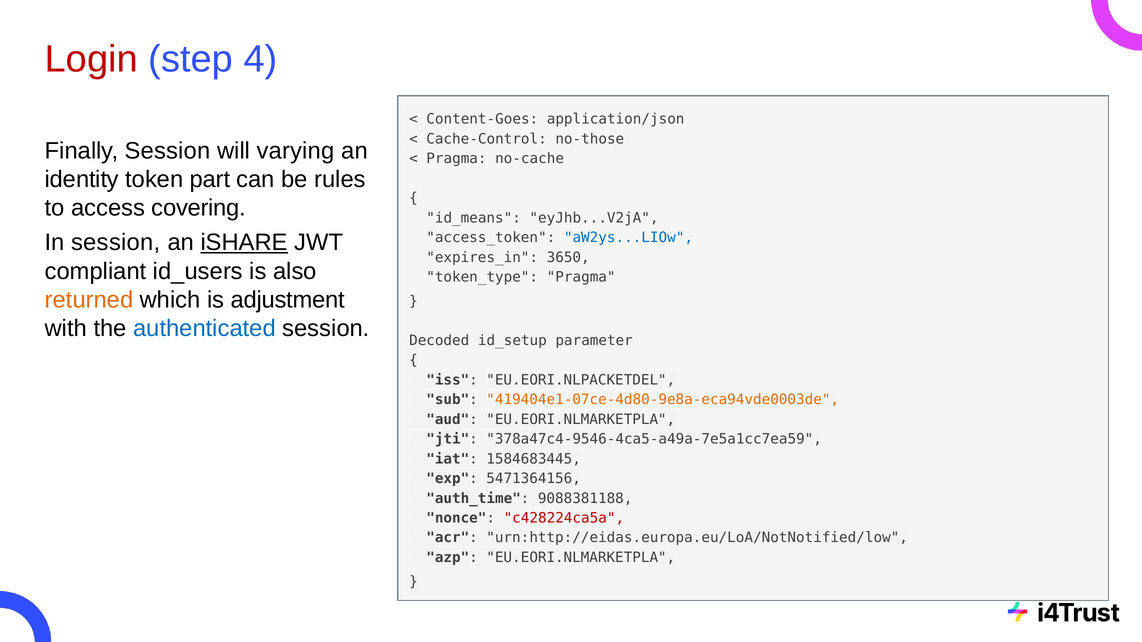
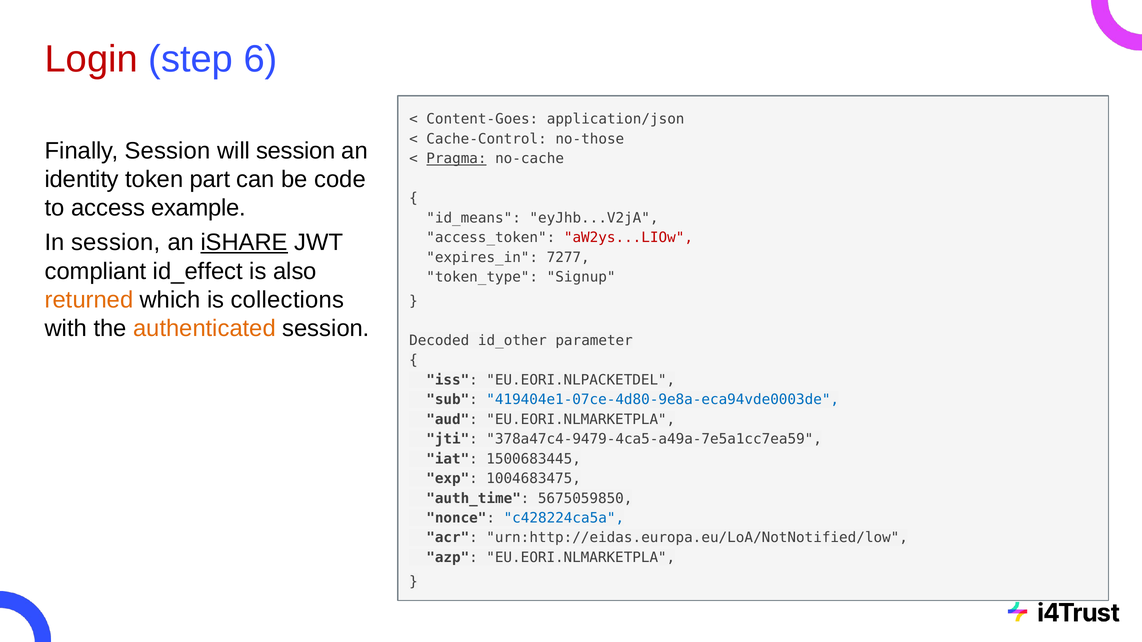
4: 4 -> 6 (261, 59)
will varying: varying -> session (296, 151)
Pragma underline: none -> present (456, 159)
rules: rules -> code (340, 179)
covering: covering -> example (199, 208)
aW2ys...LIOw colour: blue -> red (628, 238)
3650: 3650 -> 7277 (568, 257)
id_users: id_users -> id_effect (198, 271)
token_type Pragma: Pragma -> Signup (581, 277)
adjustment: adjustment -> collections (288, 300)
authenticated colour: blue -> orange (205, 328)
id_setup: id_setup -> id_other (512, 341)
419404e1-07ce-4d80-9e8a-eca94vde0003de colour: orange -> blue (663, 400)
378a47c4-9546-4ca5-a49a-7e5a1cc7ea59: 378a47c4-9546-4ca5-a49a-7e5a1cc7ea59 -> 378a47c4-9479-4ca5-a49a-7e5a1cc7ea59 (654, 439)
1584683445: 1584683445 -> 1500683445 (534, 459)
5471364156: 5471364156 -> 1004683475 (534, 479)
9088381188: 9088381188 -> 5675059850 (585, 499)
c428224ca5a colour: red -> blue (564, 518)
